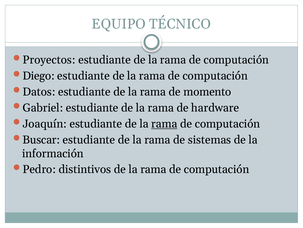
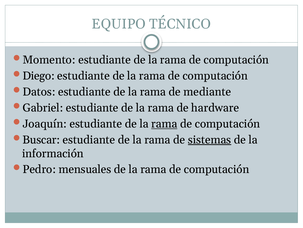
Proyectos: Proyectos -> Momento (49, 60)
momento: momento -> mediante (207, 92)
sistemas underline: none -> present (210, 139)
distintivos: distintivos -> mensuales (85, 169)
